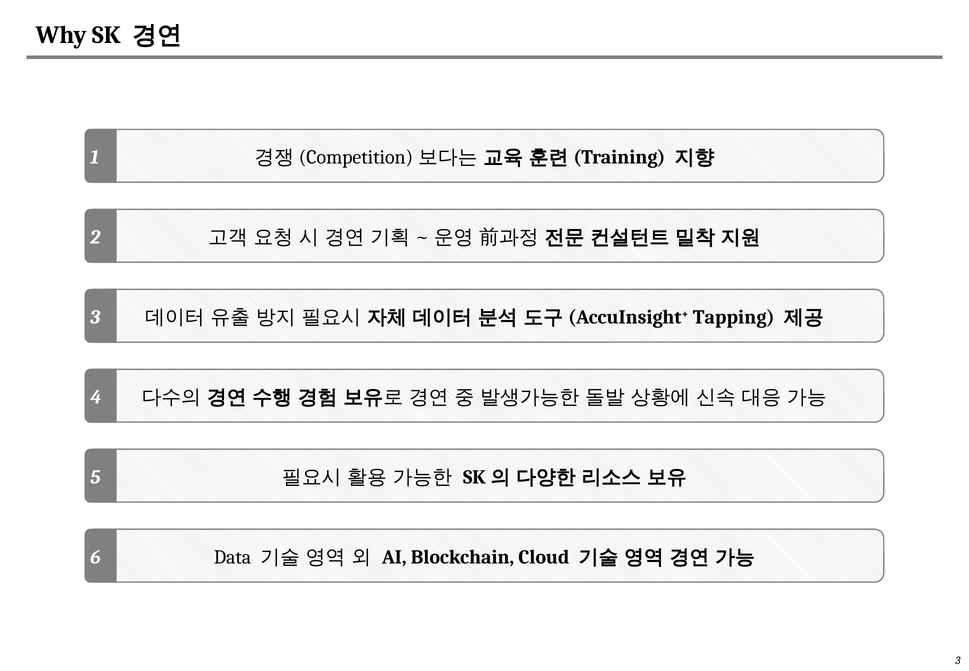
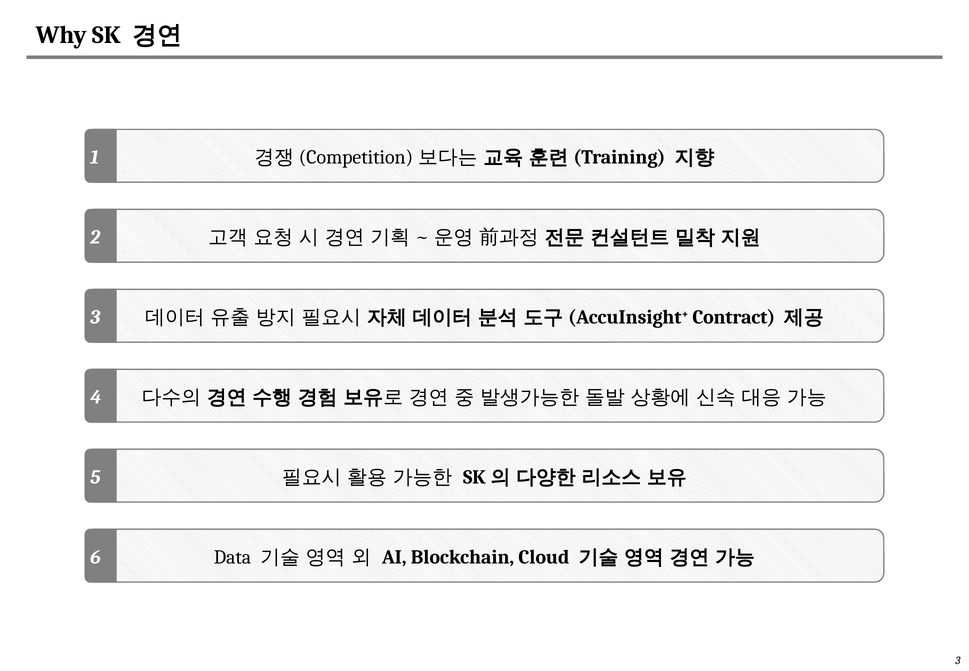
Tapping: Tapping -> Contract (734, 317)
